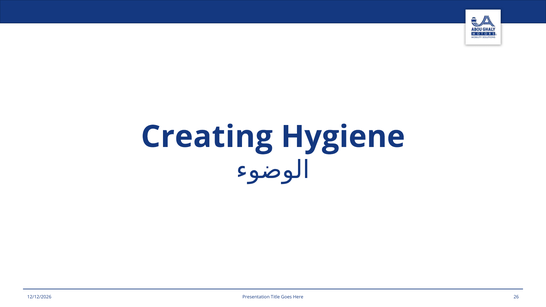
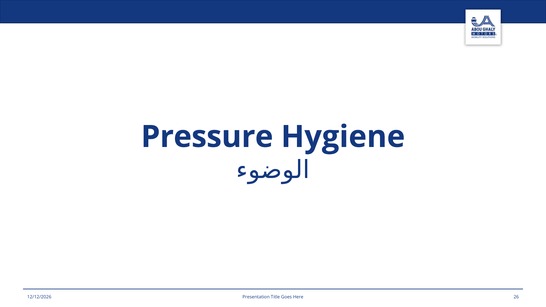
Creating: Creating -> Pressure (207, 137)
